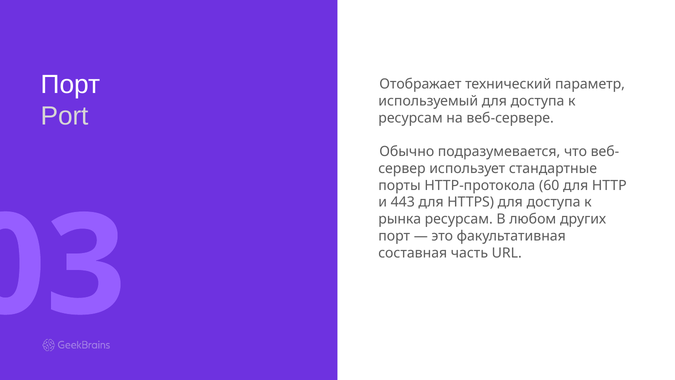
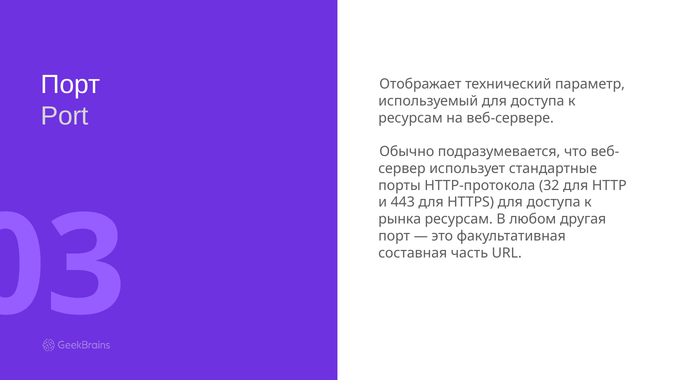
60: 60 -> 32 (549, 185)
других: других -> другая (583, 219)
